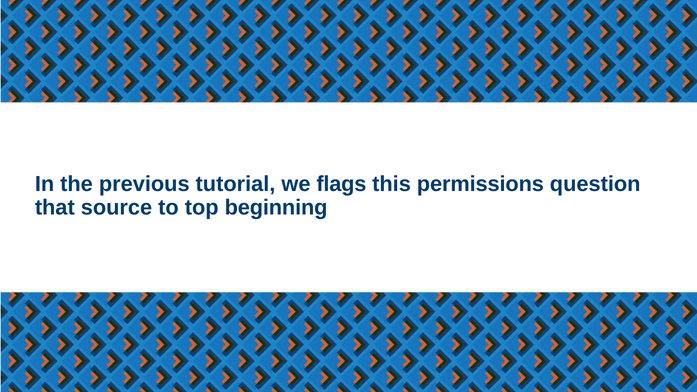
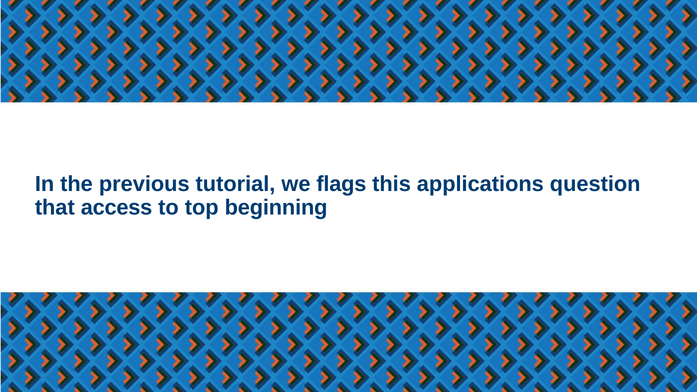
permissions: permissions -> applications (480, 184)
source: source -> access (117, 208)
